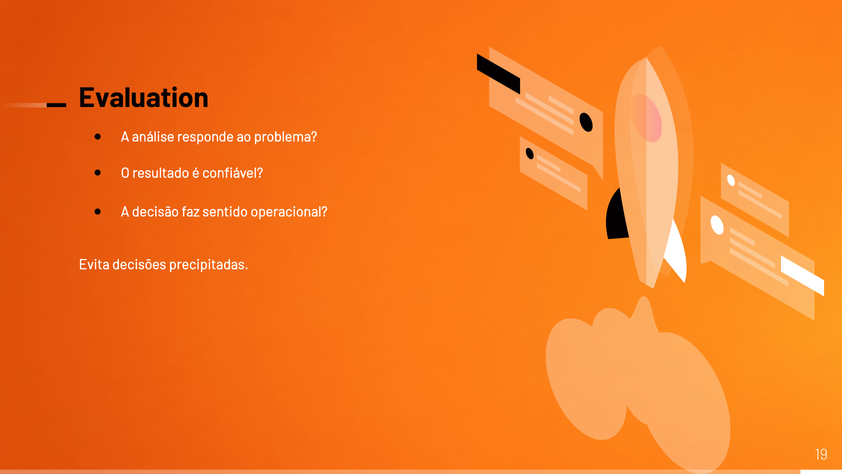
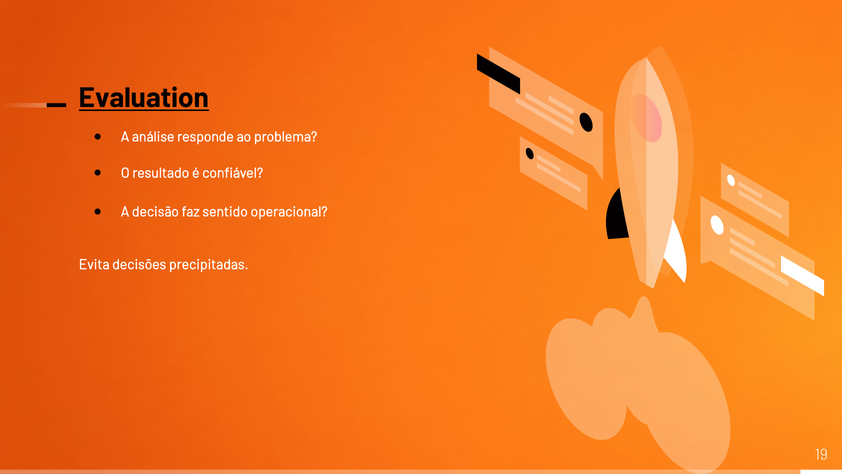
Evaluation underline: none -> present (144, 98)
